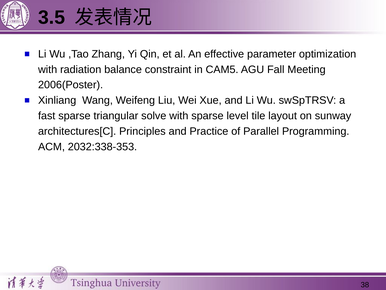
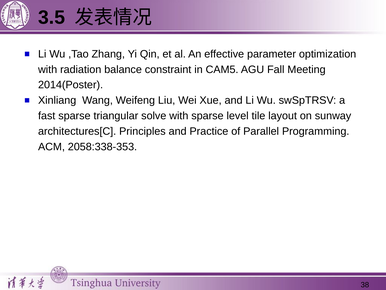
2006(Poster: 2006(Poster -> 2014(Poster (71, 85)
2032:338-353: 2032:338-353 -> 2058:338-353 (102, 147)
